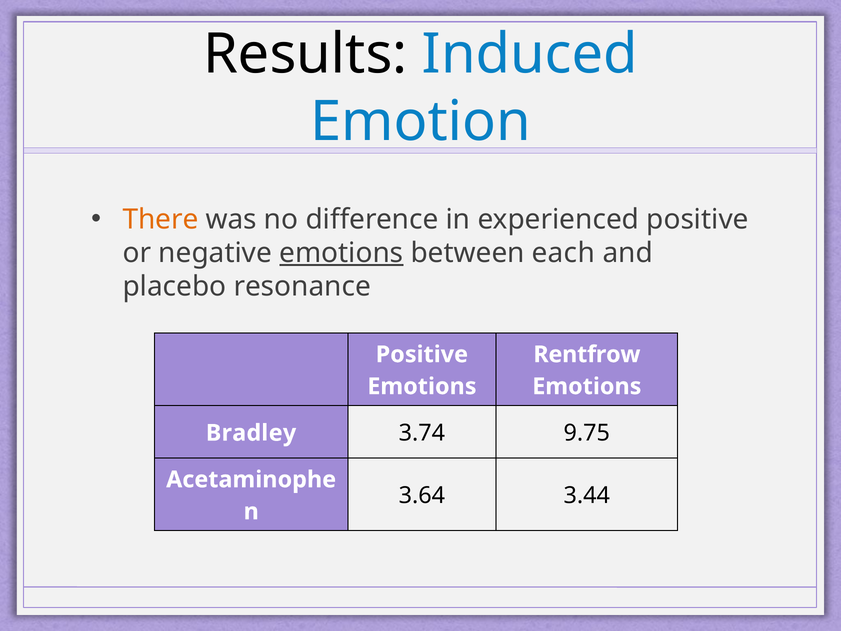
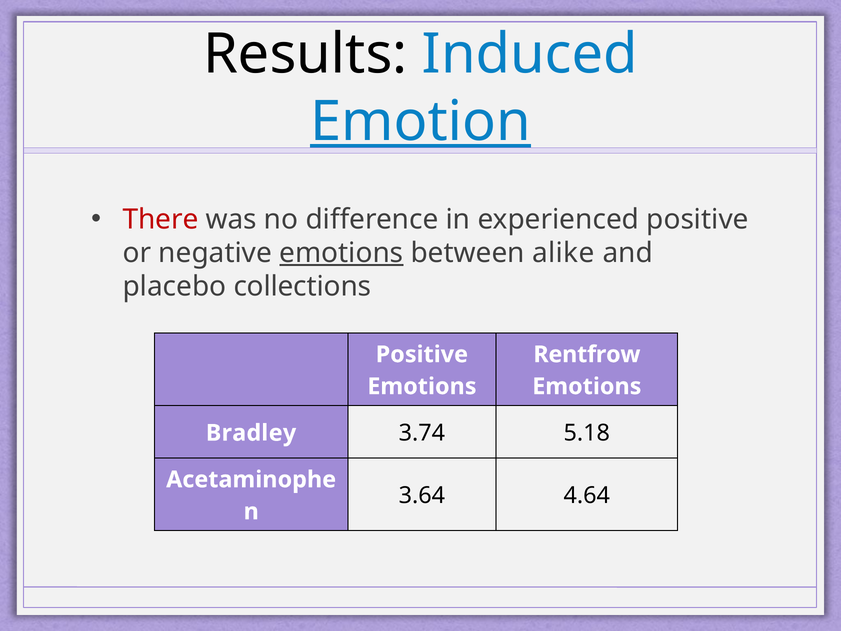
Emotion underline: none -> present (421, 122)
There colour: orange -> red (161, 219)
each: each -> alike (563, 253)
resonance: resonance -> collections (302, 287)
9.75: 9.75 -> 5.18 (587, 433)
3.44: 3.44 -> 4.64 (587, 495)
